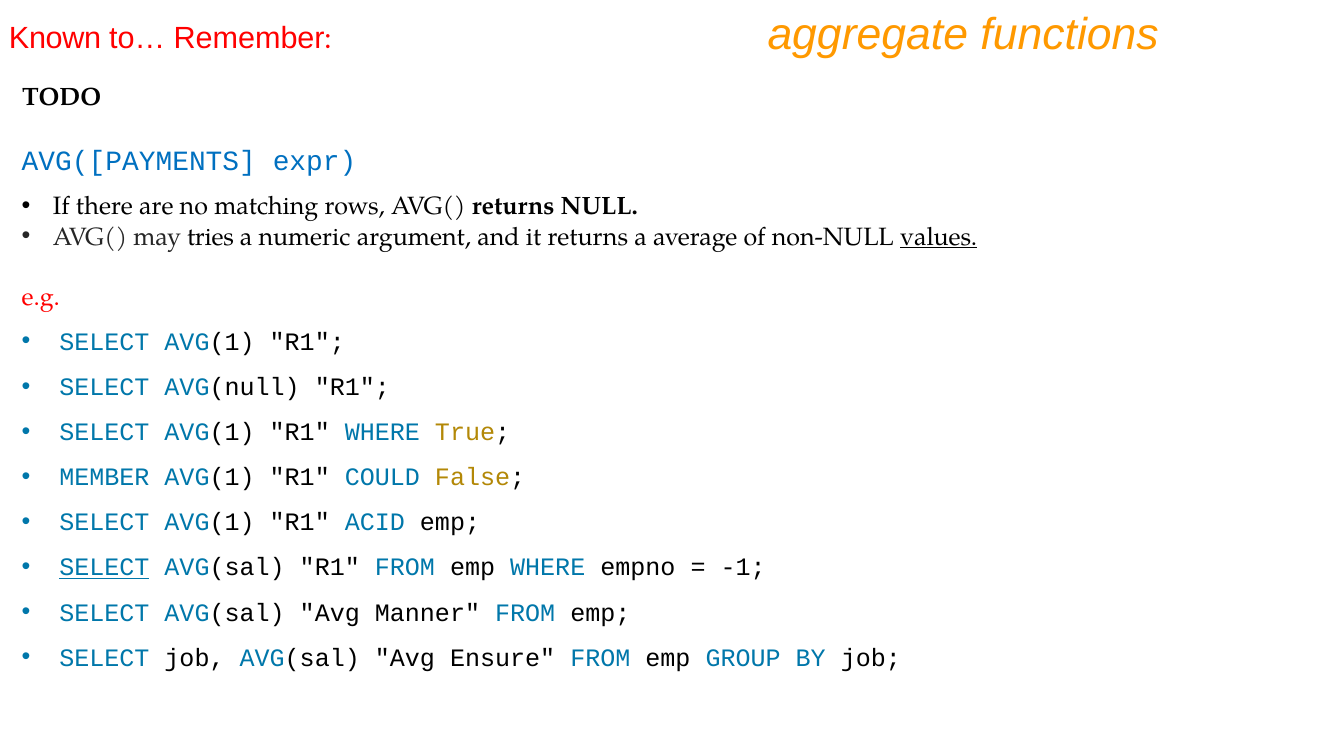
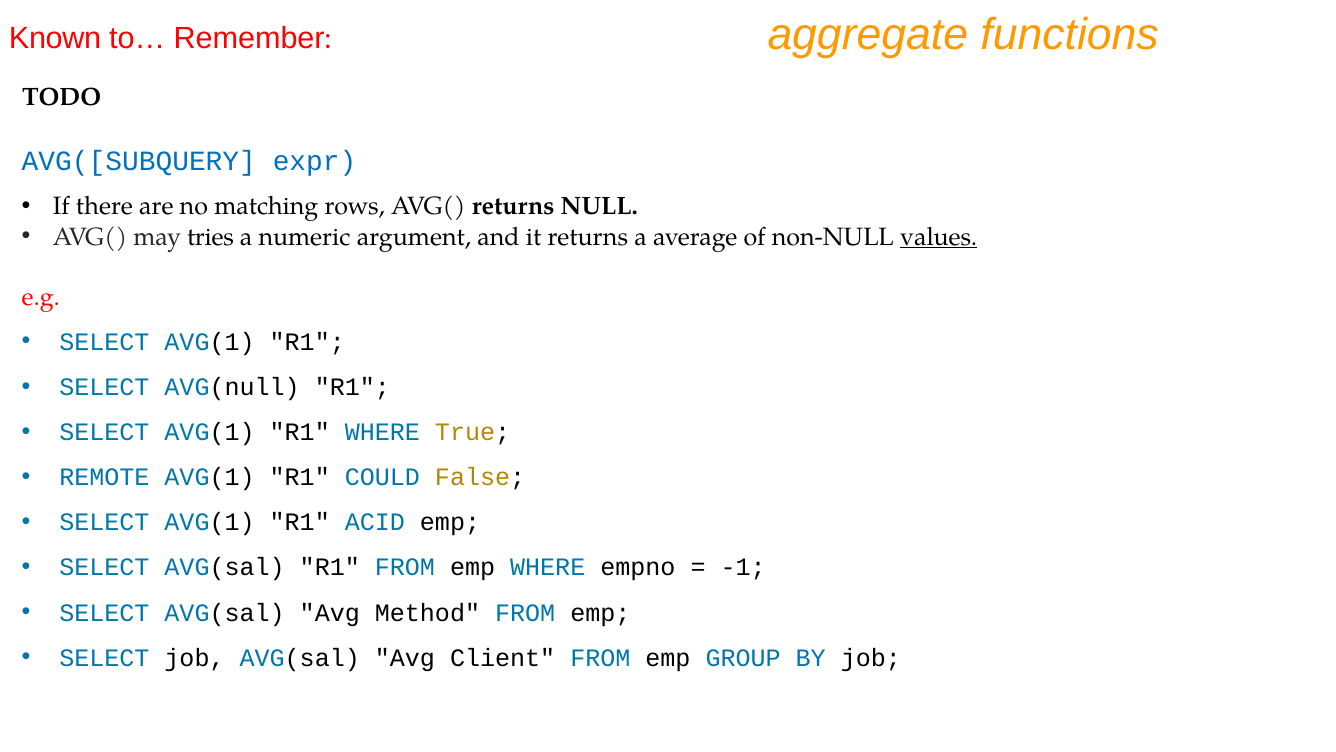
AVG([PAYMENTS: AVG([PAYMENTS -> AVG([SUBQUERY (139, 162)
MEMBER: MEMBER -> REMOTE (104, 477)
SELECT underline: present -> none (104, 567)
Manner: Manner -> Method (427, 612)
Ensure: Ensure -> Client (503, 657)
